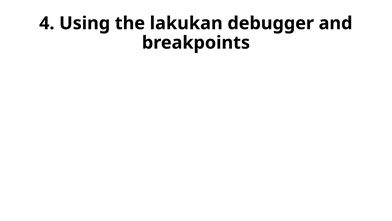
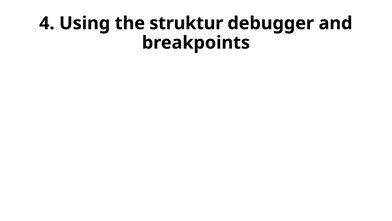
lakukan: lakukan -> struktur (186, 23)
